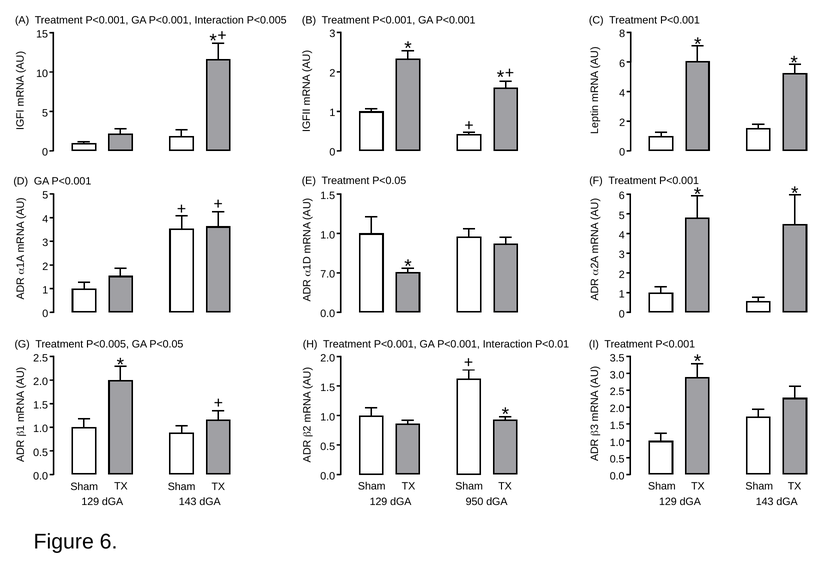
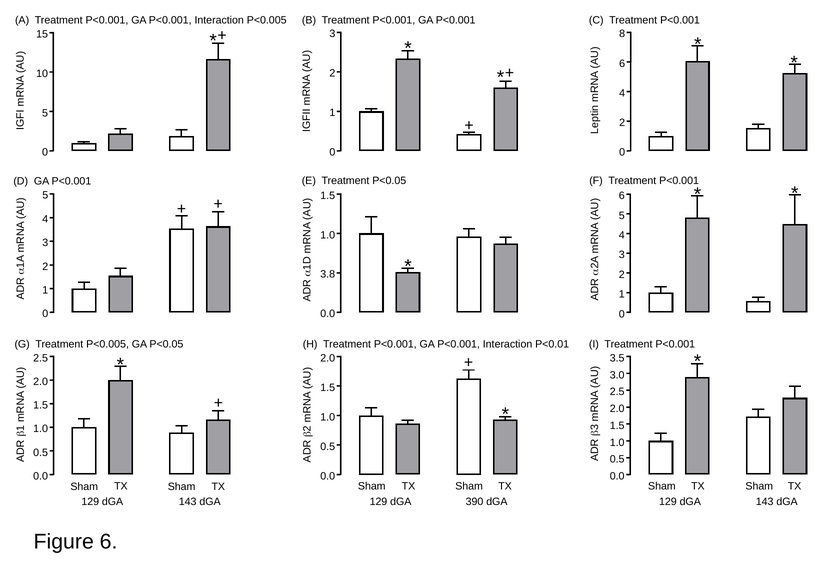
7.0: 7.0 -> 3.8 (328, 274)
950: 950 -> 390 (475, 502)
